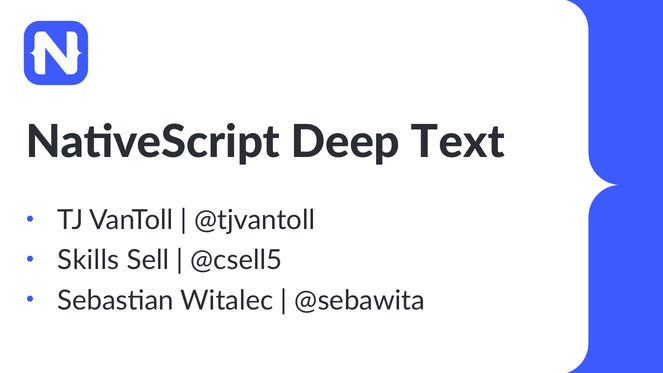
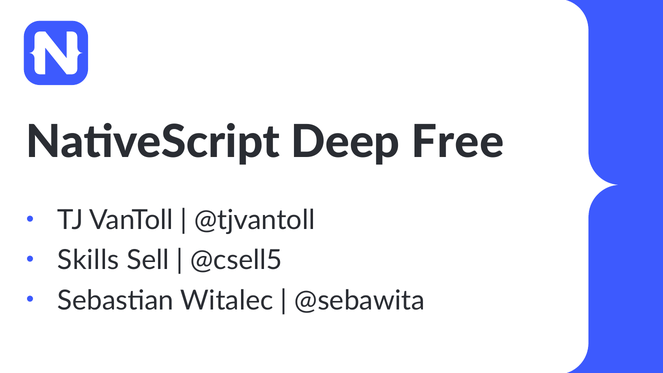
Text: Text -> Free (458, 142)
